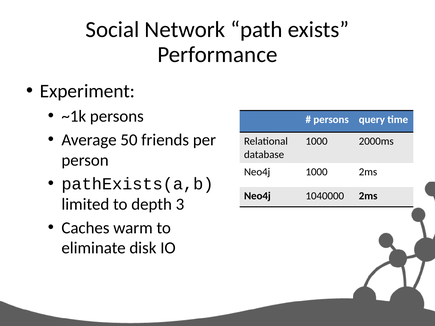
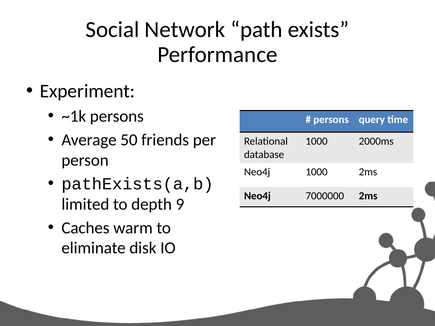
1040000: 1040000 -> 7000000 (325, 196)
3: 3 -> 9 (180, 204)
